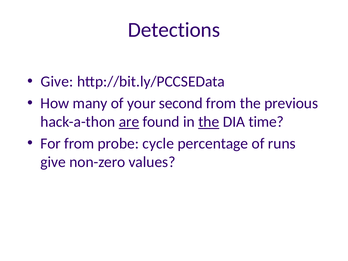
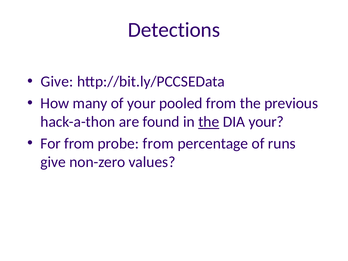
second: second -> pooled (181, 103)
are underline: present -> none (129, 122)
DIA time: time -> your (266, 122)
probe cycle: cycle -> from (158, 143)
